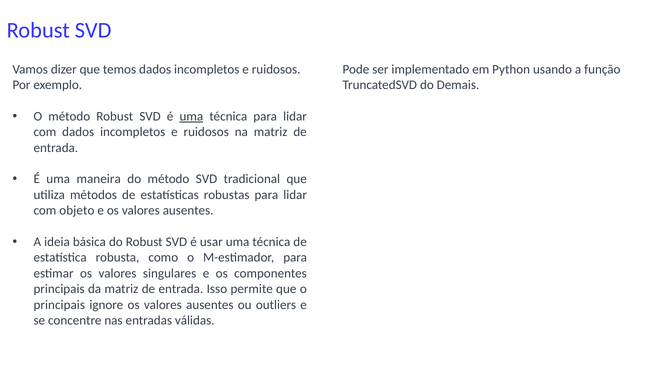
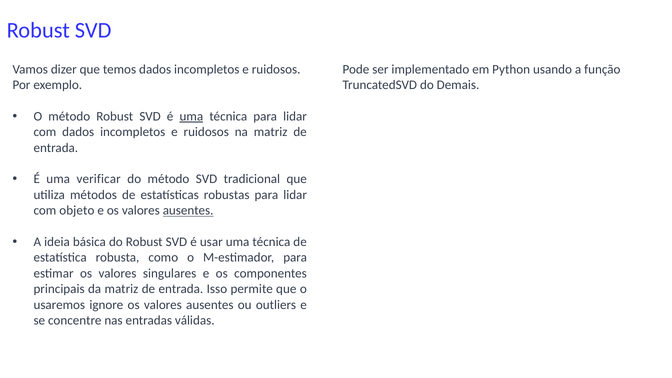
maneira: maneira -> verificar (99, 179)
ausentes underline: none -> present (188, 211)
principais: principais -> usaremos (59, 305)
